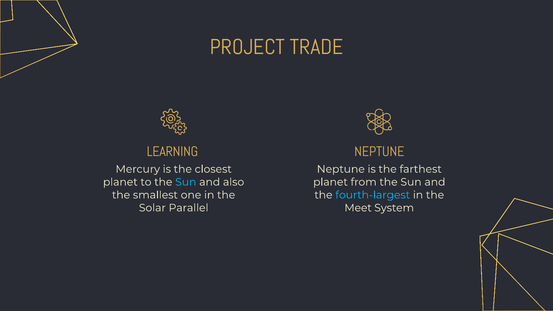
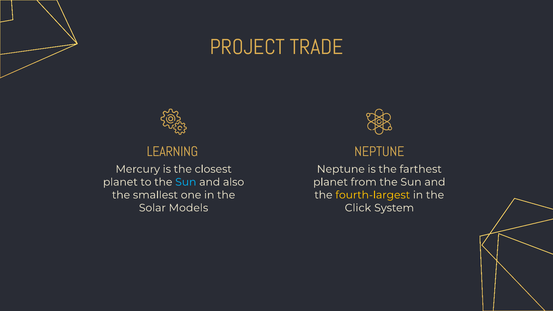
fourth-largest colour: light blue -> yellow (373, 195)
Parallel: Parallel -> Models (188, 208)
Meet: Meet -> Click (358, 208)
